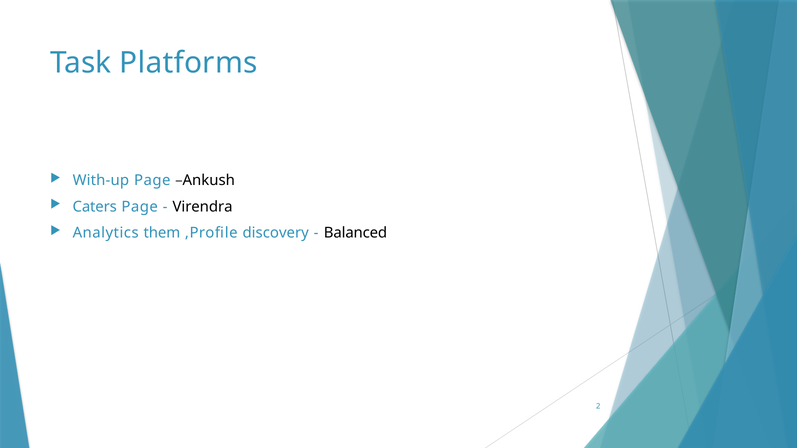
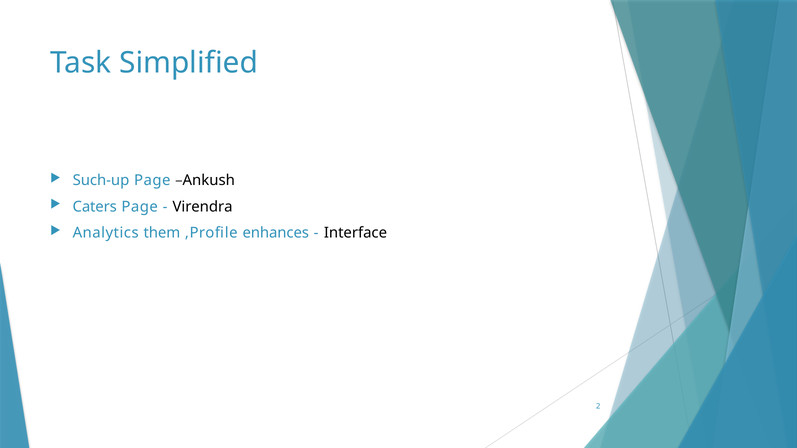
Platforms: Platforms -> Simplified (189, 63)
With-up: With-up -> Such-up (101, 180)
discovery: discovery -> enhances (276, 233)
Balanced: Balanced -> Interface (355, 233)
